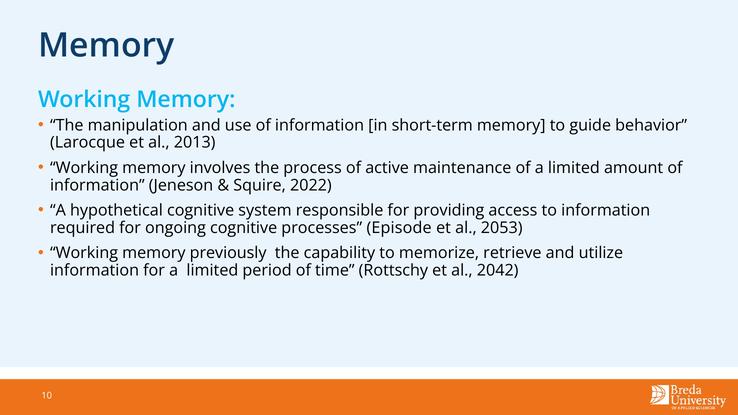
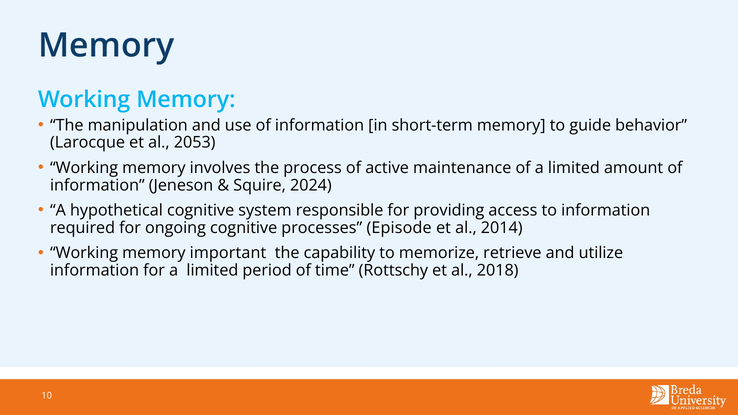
2013: 2013 -> 2053 (195, 143)
2022: 2022 -> 2024 (311, 185)
2053: 2053 -> 2014 (502, 228)
previously: previously -> important (228, 253)
2042: 2042 -> 2018 (498, 270)
